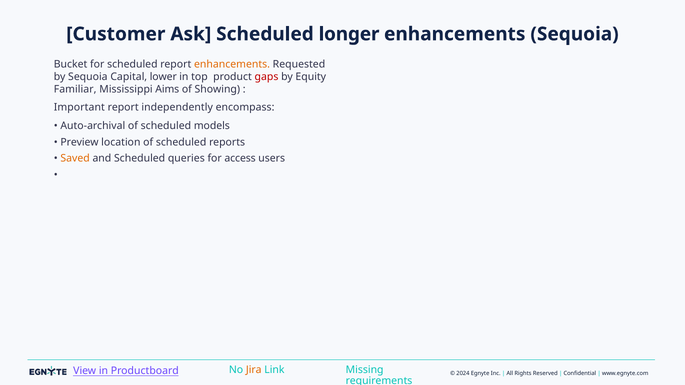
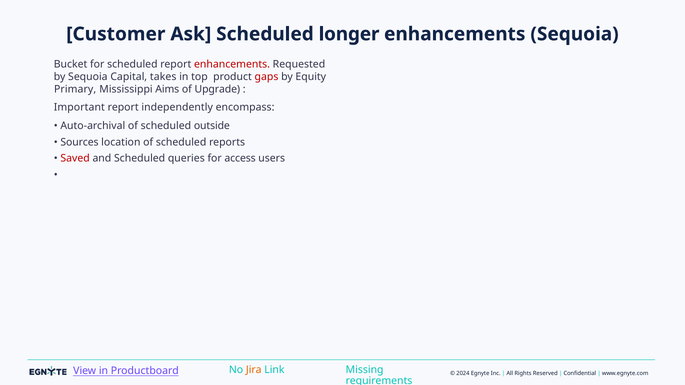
enhancements colour: orange -> red (232, 64)
lower: lower -> takes (163, 77)
Familiar: Familiar -> Primary (75, 89)
Showing: Showing -> Upgrade (217, 89)
models: models -> outside (212, 126)
Preview: Preview -> Sources (79, 142)
Saved colour: orange -> red (75, 159)
